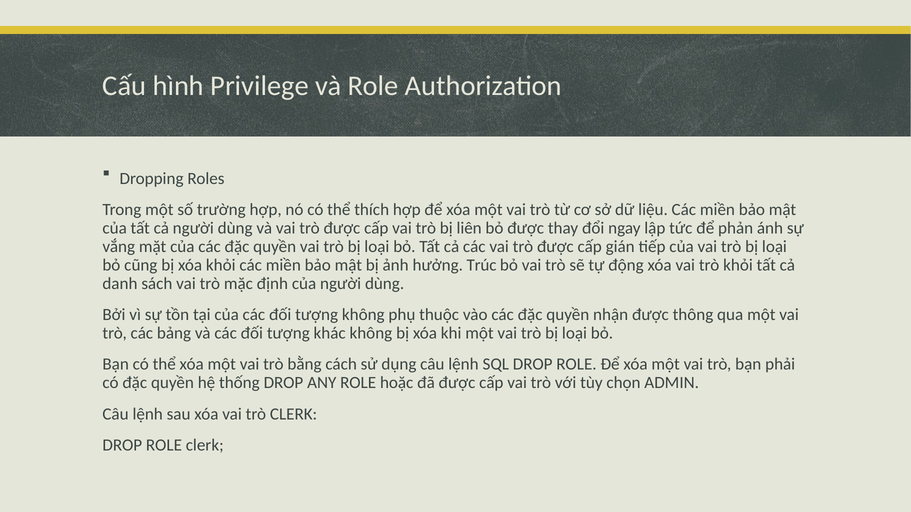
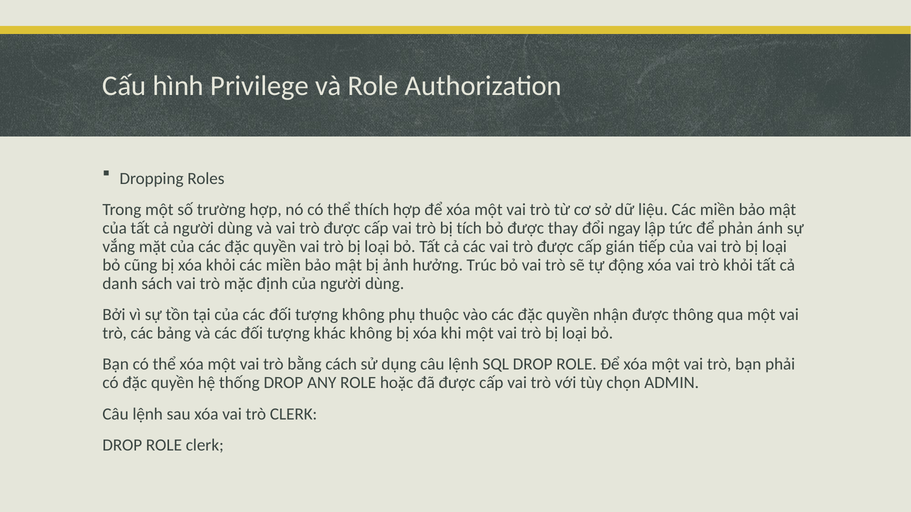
liên: liên -> tích (469, 228)
